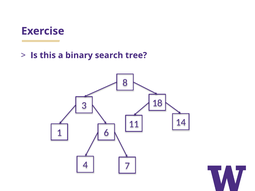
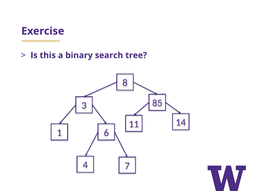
18: 18 -> 85 (157, 103)
